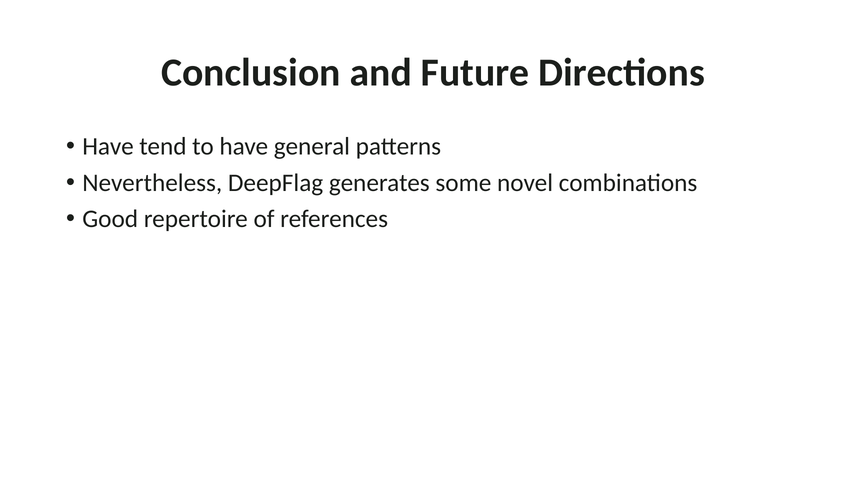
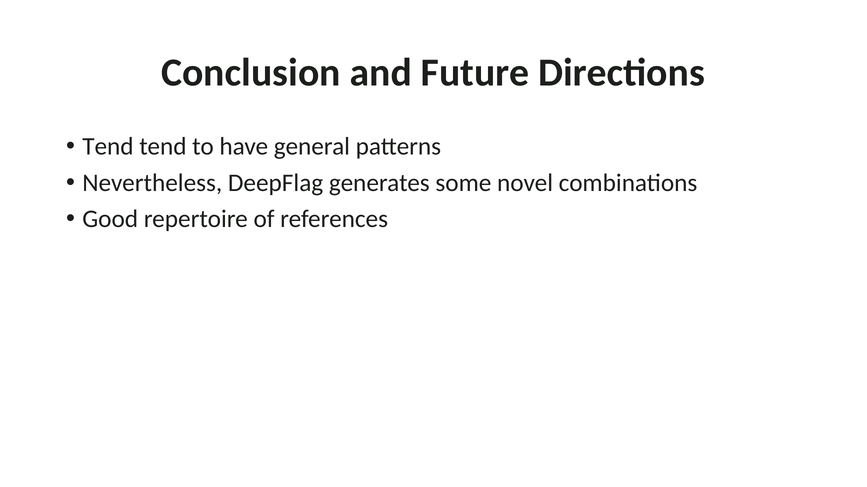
Have: Have -> Tend (108, 147)
